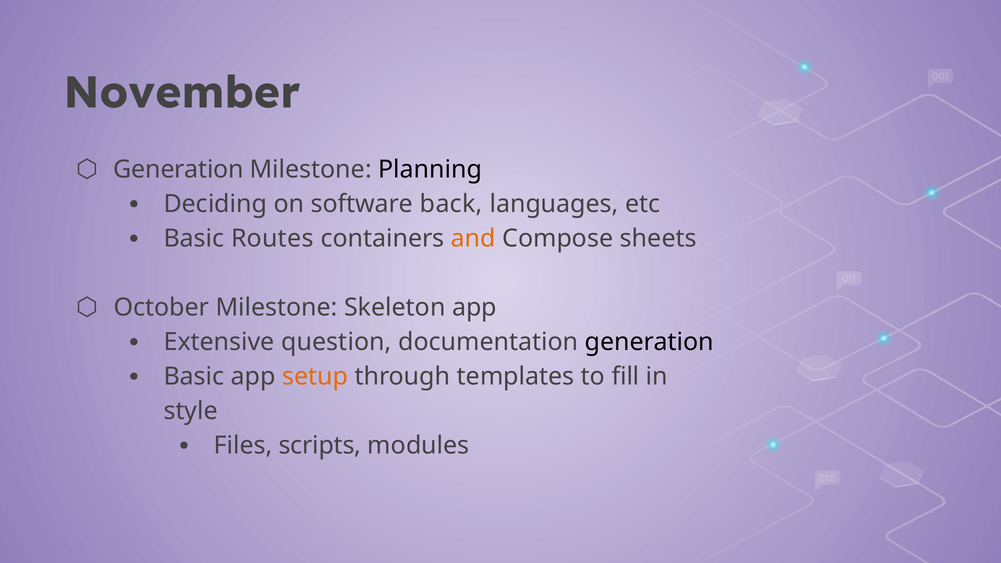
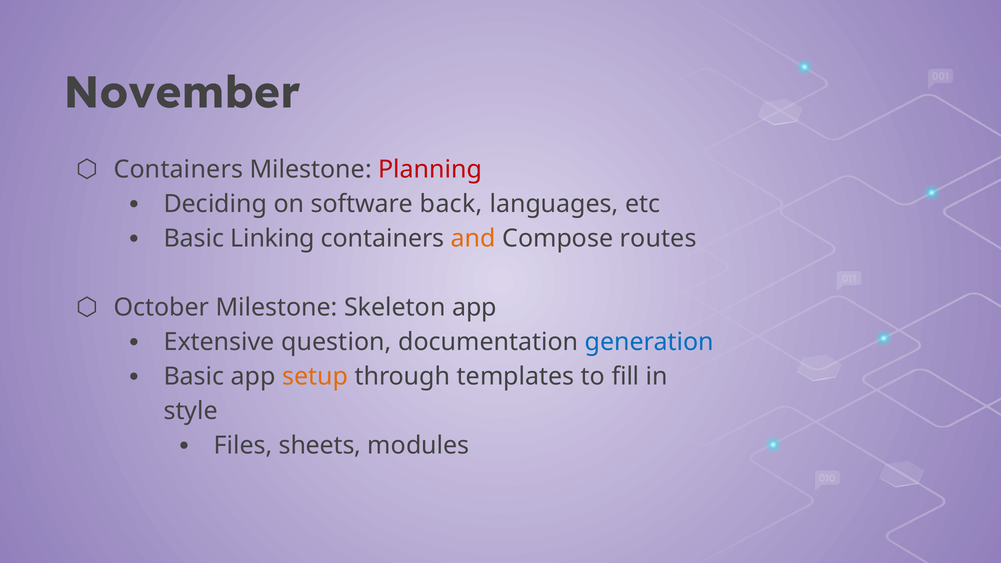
Generation: Generation -> Containers (178, 169)
Planning colour: black -> red (430, 169)
Routes: Routes -> Linking (273, 238)
sheets: sheets -> routes (658, 238)
generation colour: black -> blue (649, 342)
scripts: scripts -> sheets (320, 446)
